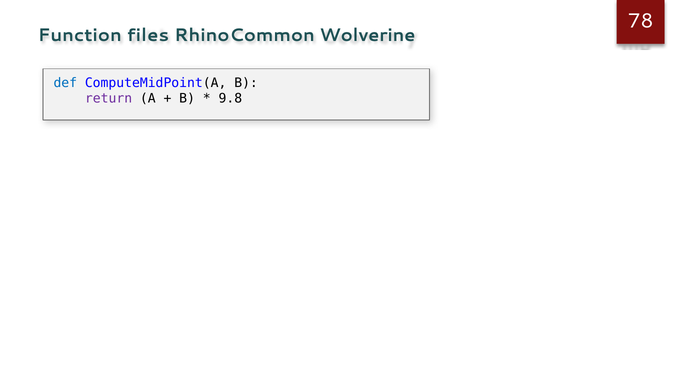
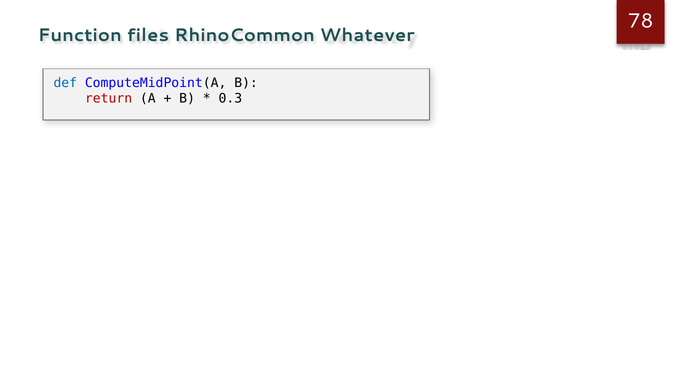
Wolverine: Wolverine -> Whatever (367, 35)
return colour: purple -> red (109, 98)
9.8: 9.8 -> 0.3 (230, 98)
